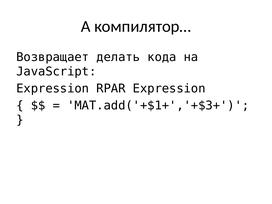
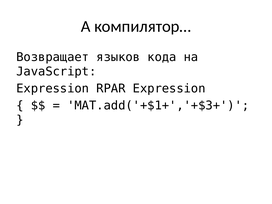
делать: делать -> языков (118, 57)
